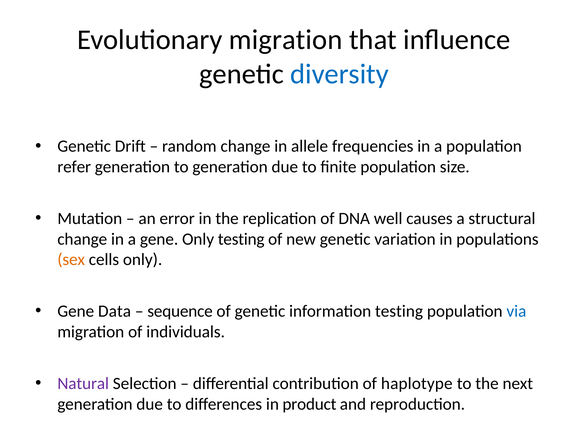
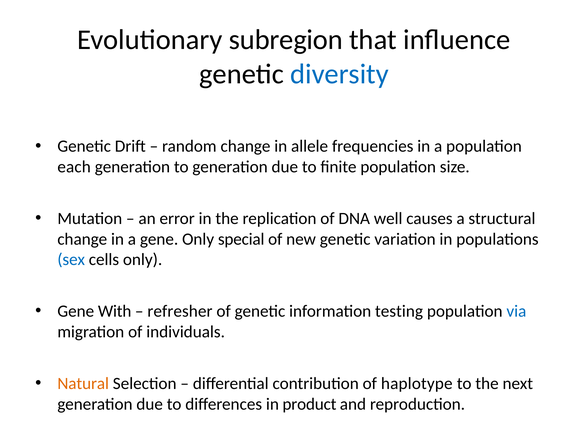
Evolutionary migration: migration -> subregion (286, 40)
refer: refer -> each (74, 167)
Only testing: testing -> special (241, 239)
sex colour: orange -> blue (71, 260)
Data: Data -> With (115, 311)
sequence: sequence -> refresher (180, 311)
Natural colour: purple -> orange (83, 383)
